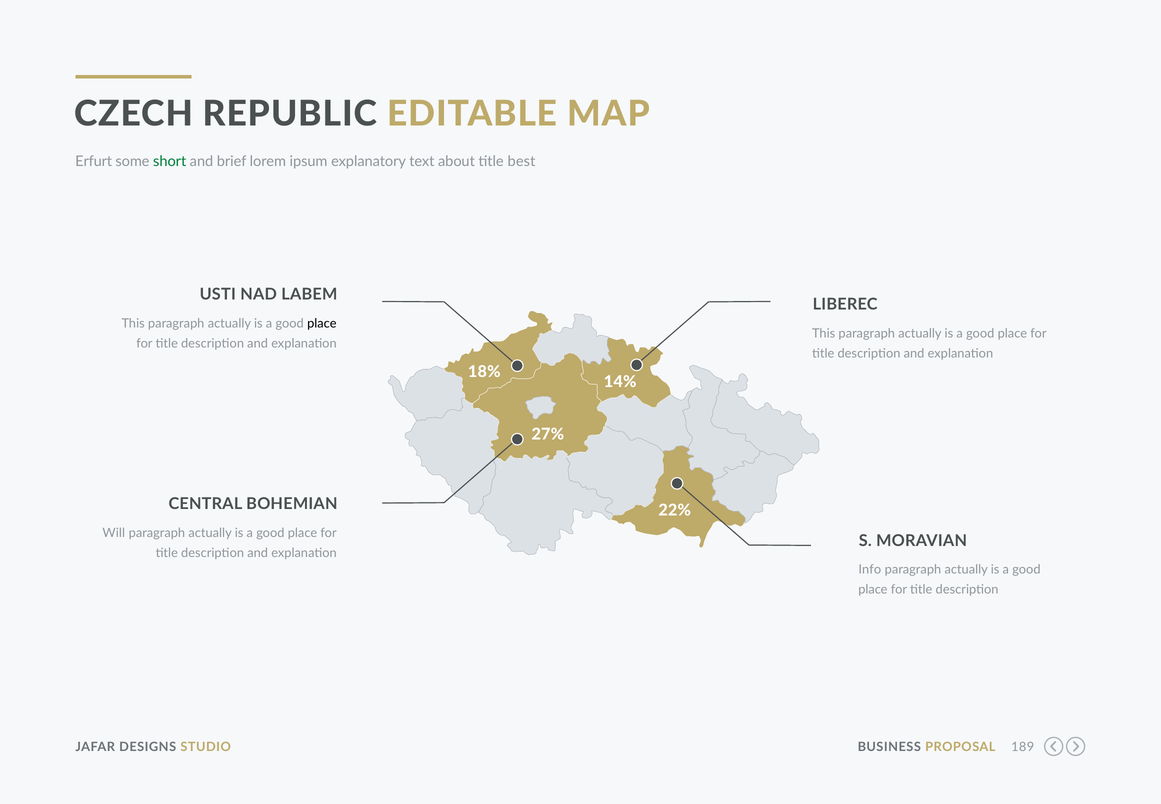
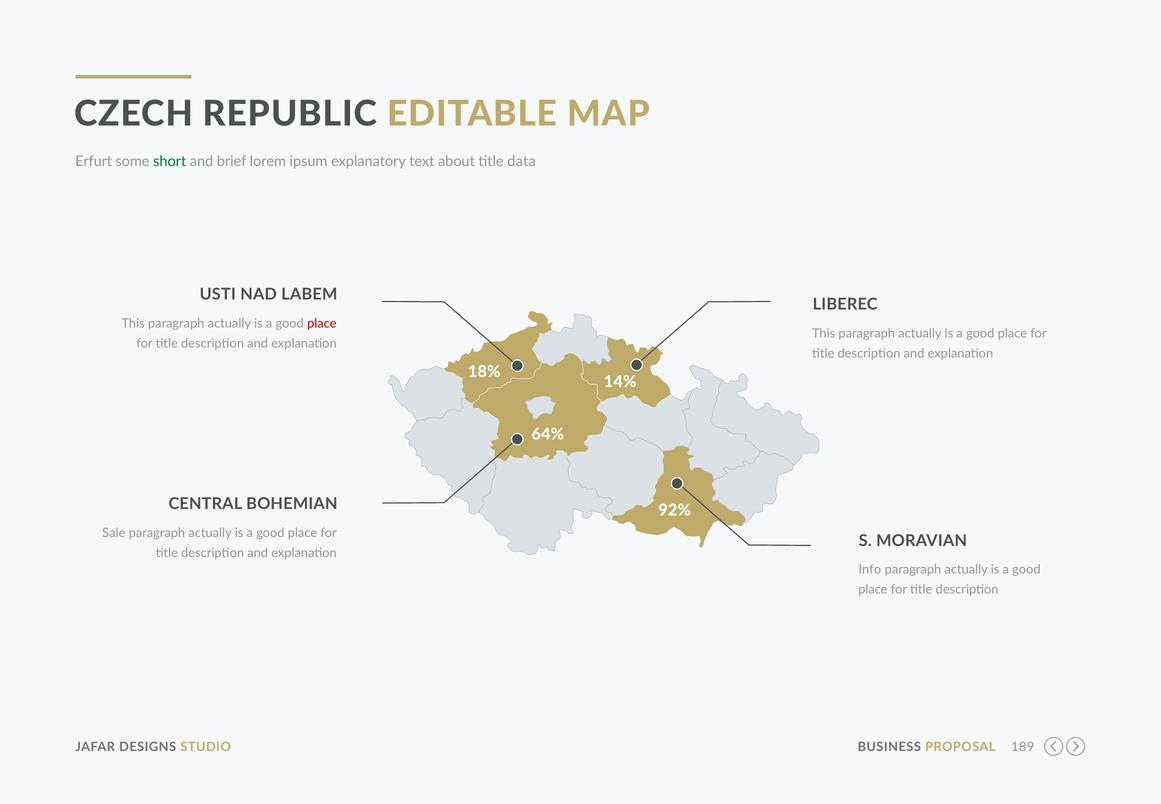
best: best -> data (522, 162)
place colour: black -> red (322, 323)
27%: 27% -> 64% (548, 434)
22%: 22% -> 92% (675, 510)
Will: Will -> Sale (114, 533)
